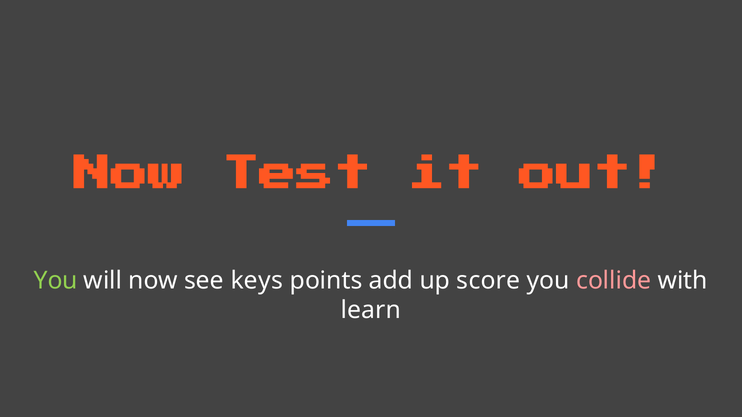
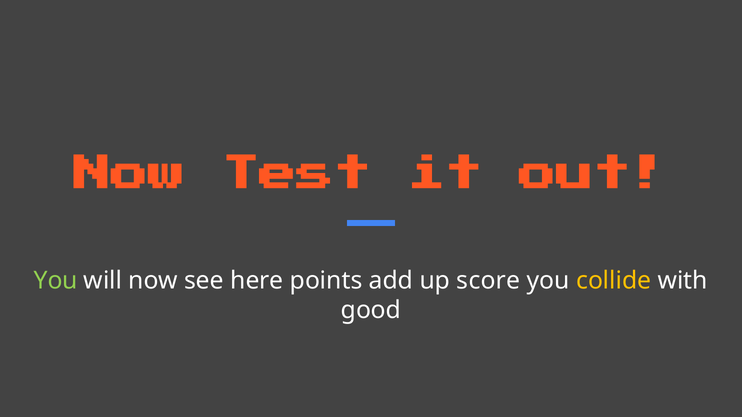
keys: keys -> here (257, 281)
collide colour: pink -> yellow (614, 281)
learn: learn -> good (371, 311)
